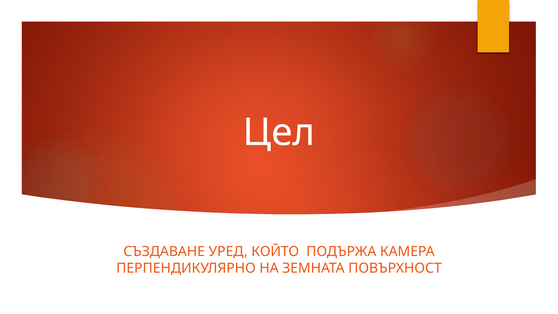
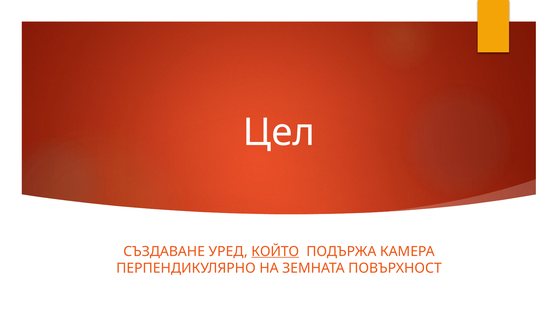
КОЙТО underline: none -> present (275, 251)
